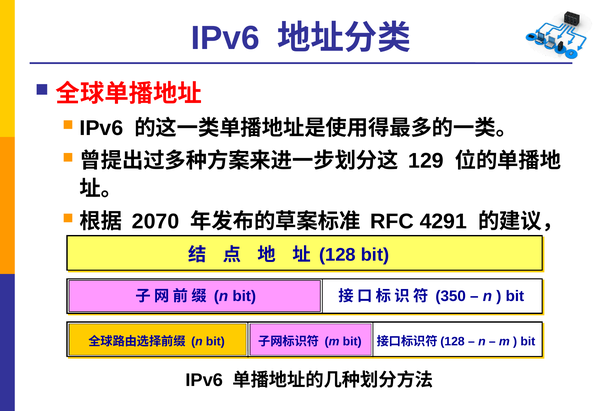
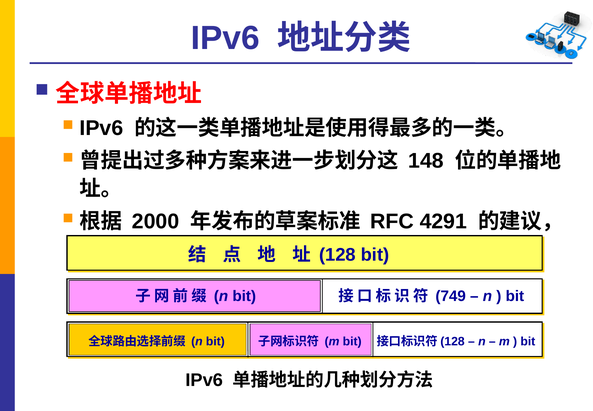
129: 129 -> 148 (426, 161)
2070: 2070 -> 2000 (156, 221)
350: 350 -> 749 (451, 296)
